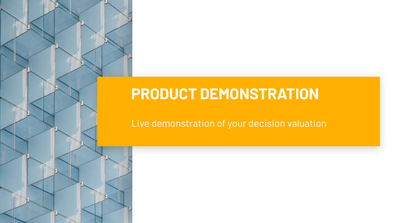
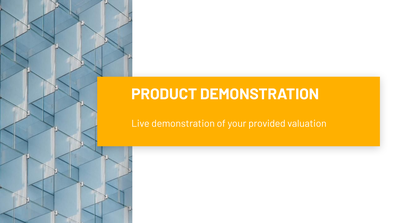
decision: decision -> provided (267, 124)
